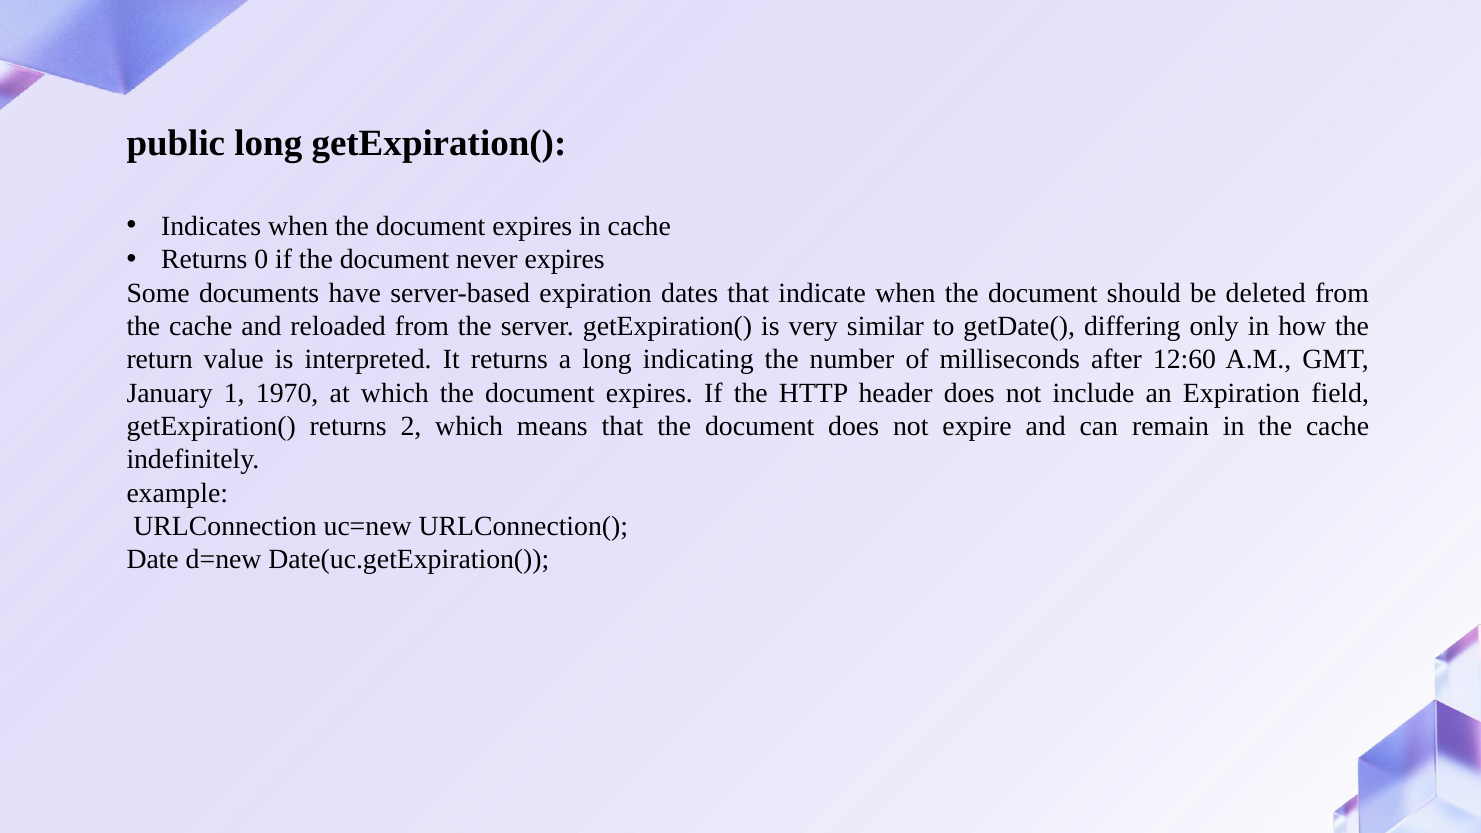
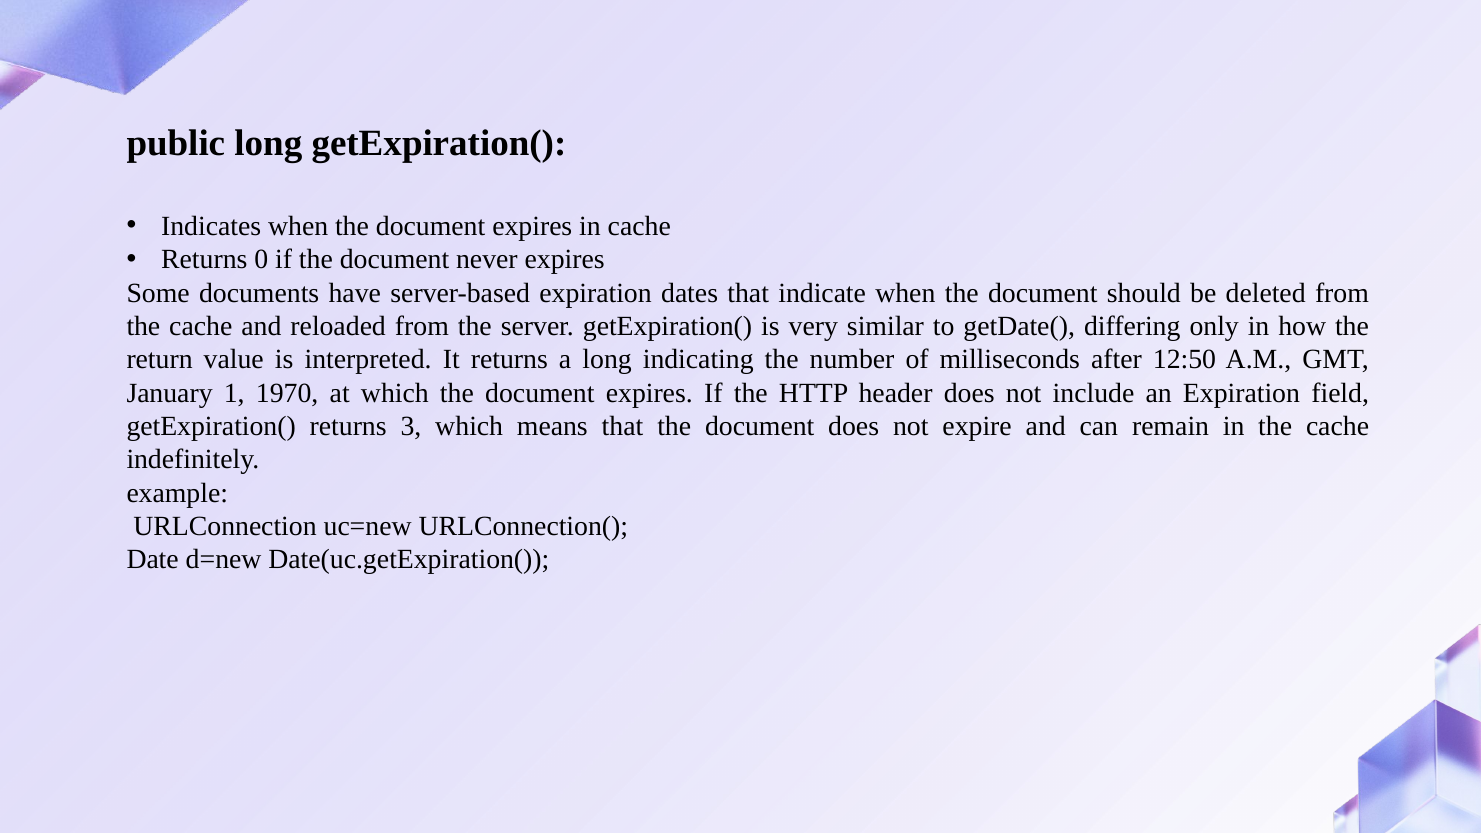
12:60: 12:60 -> 12:50 (1185, 360)
2: 2 -> 3 (411, 426)
